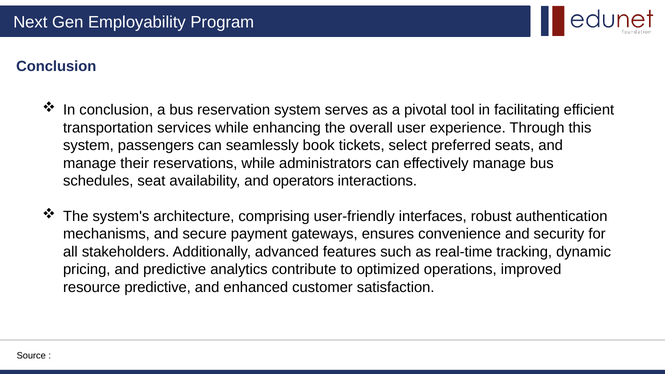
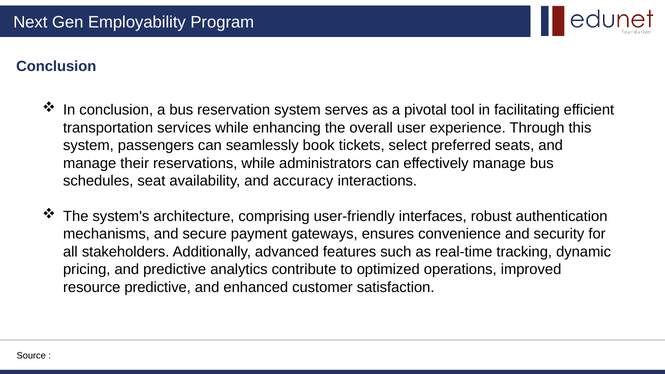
operators: operators -> accuracy (303, 181)
